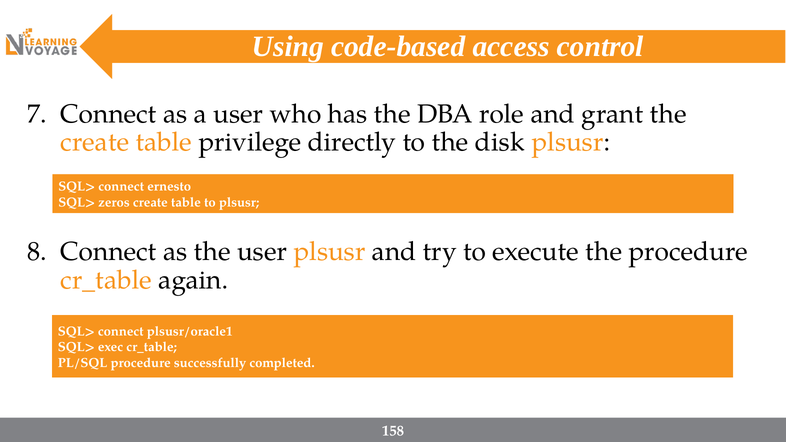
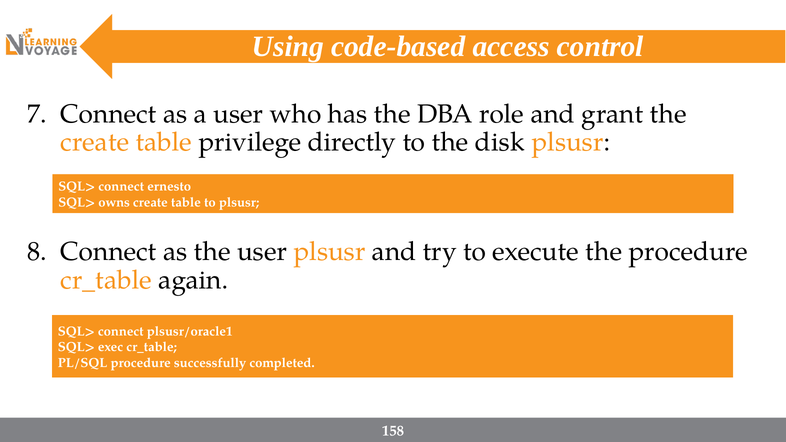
zeros: zeros -> owns (114, 202)
